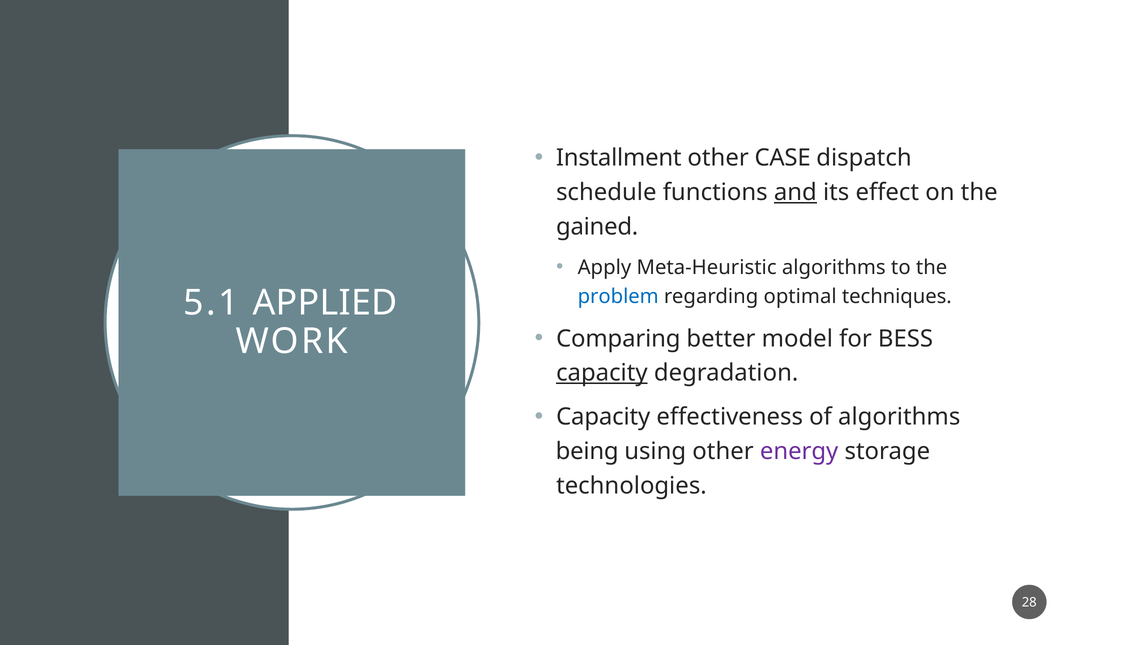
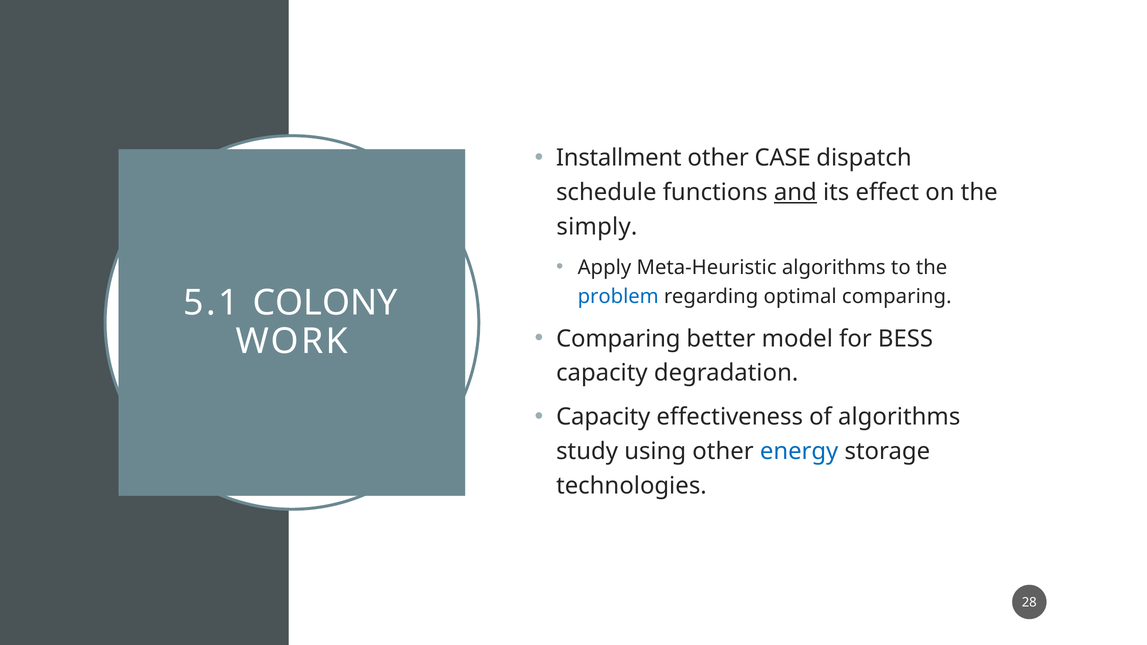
gained: gained -> simply (597, 227)
optimal techniques: techniques -> comparing (897, 297)
APPLIED: APPLIED -> COLONY (325, 303)
capacity underline: present -> none (602, 373)
being: being -> study (587, 452)
energy colour: purple -> blue (799, 452)
